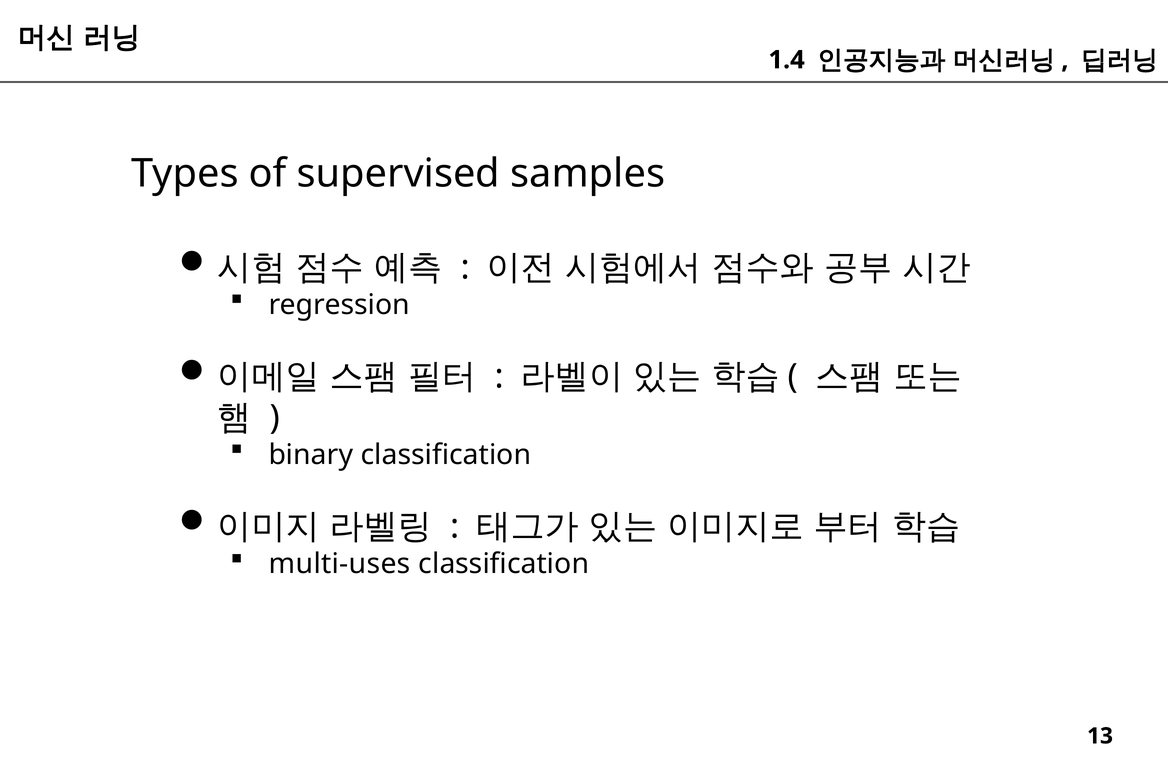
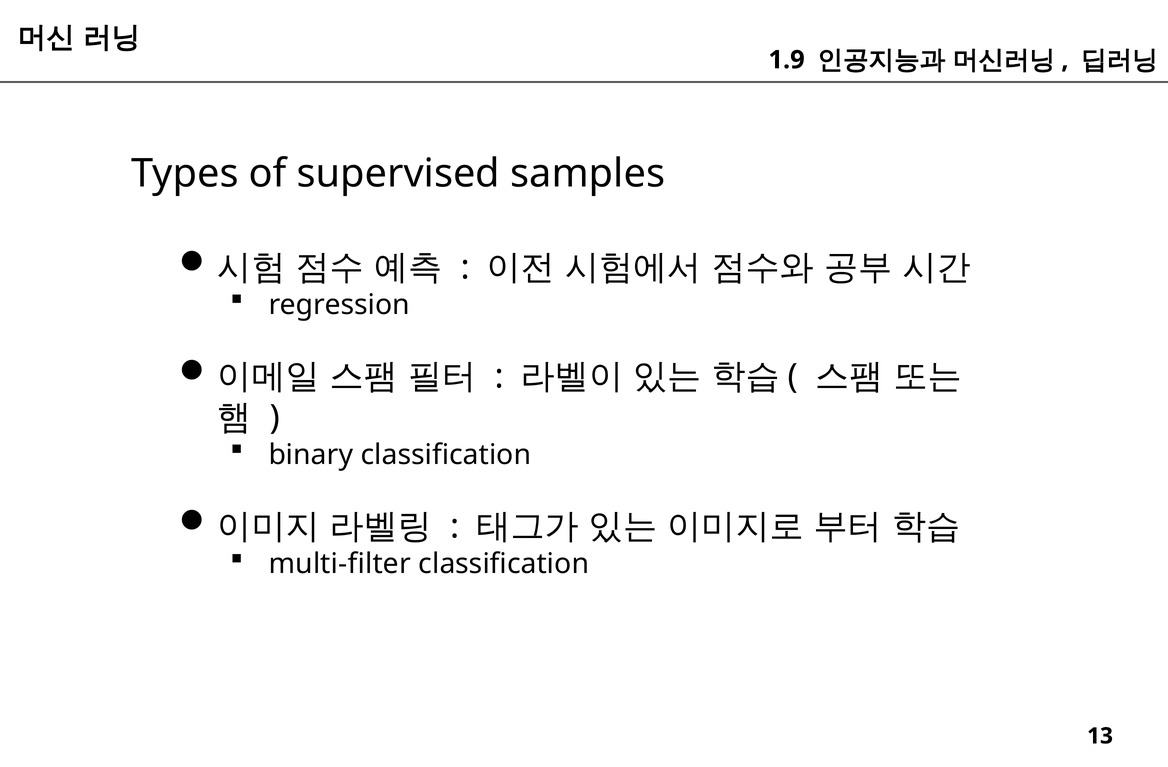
1.4: 1.4 -> 1.9 (787, 60)
multi-uses: multi-uses -> multi-filter (340, 564)
